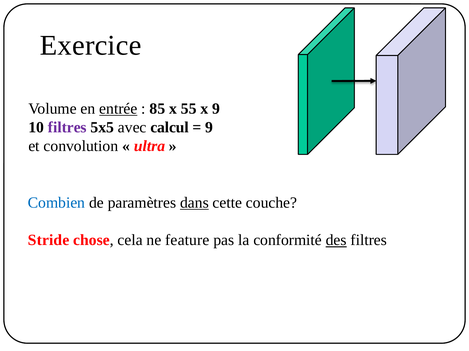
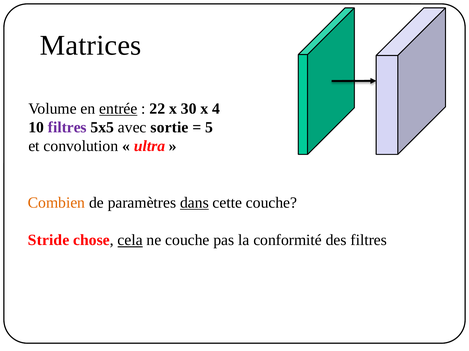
Exercice: Exercice -> Matrices (91, 45)
85: 85 -> 22 (157, 109)
55: 55 -> 30 (189, 109)
x 9: 9 -> 4 (216, 109)
calcul: calcul -> sortie (170, 128)
9: 9 -> 5 (209, 128)
Combien colour: blue -> orange (56, 203)
cela underline: none -> present (130, 241)
ne feature: feature -> couche (187, 241)
des underline: present -> none (336, 241)
